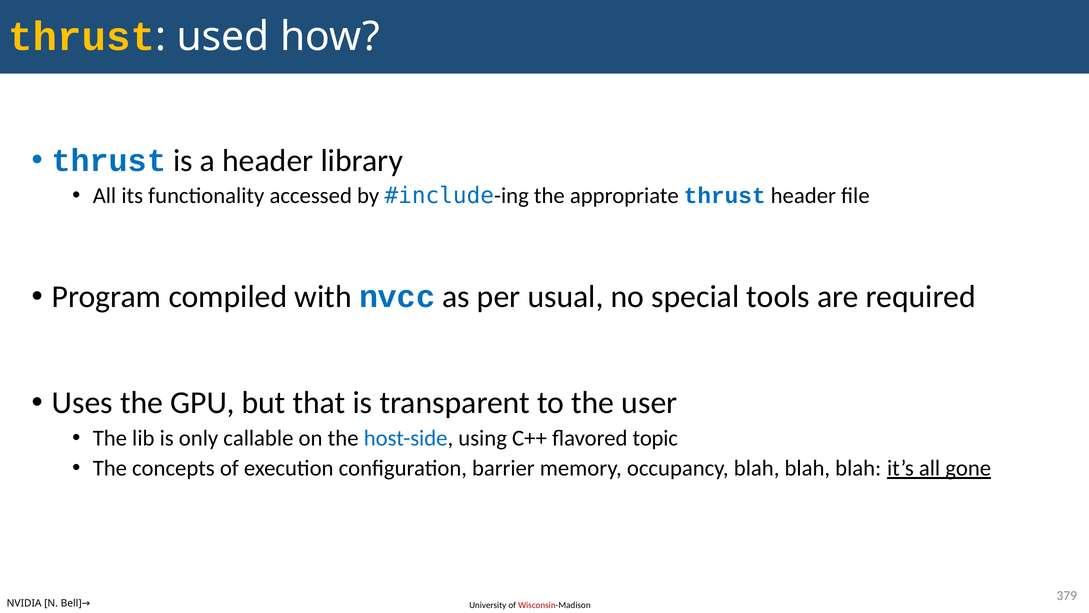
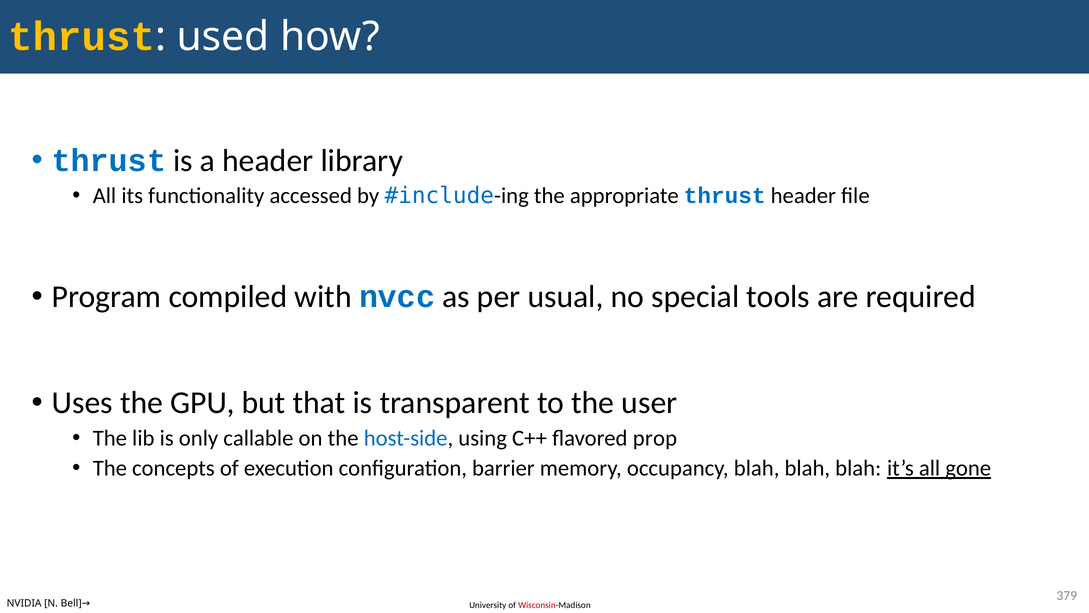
topic: topic -> prop (655, 438)
